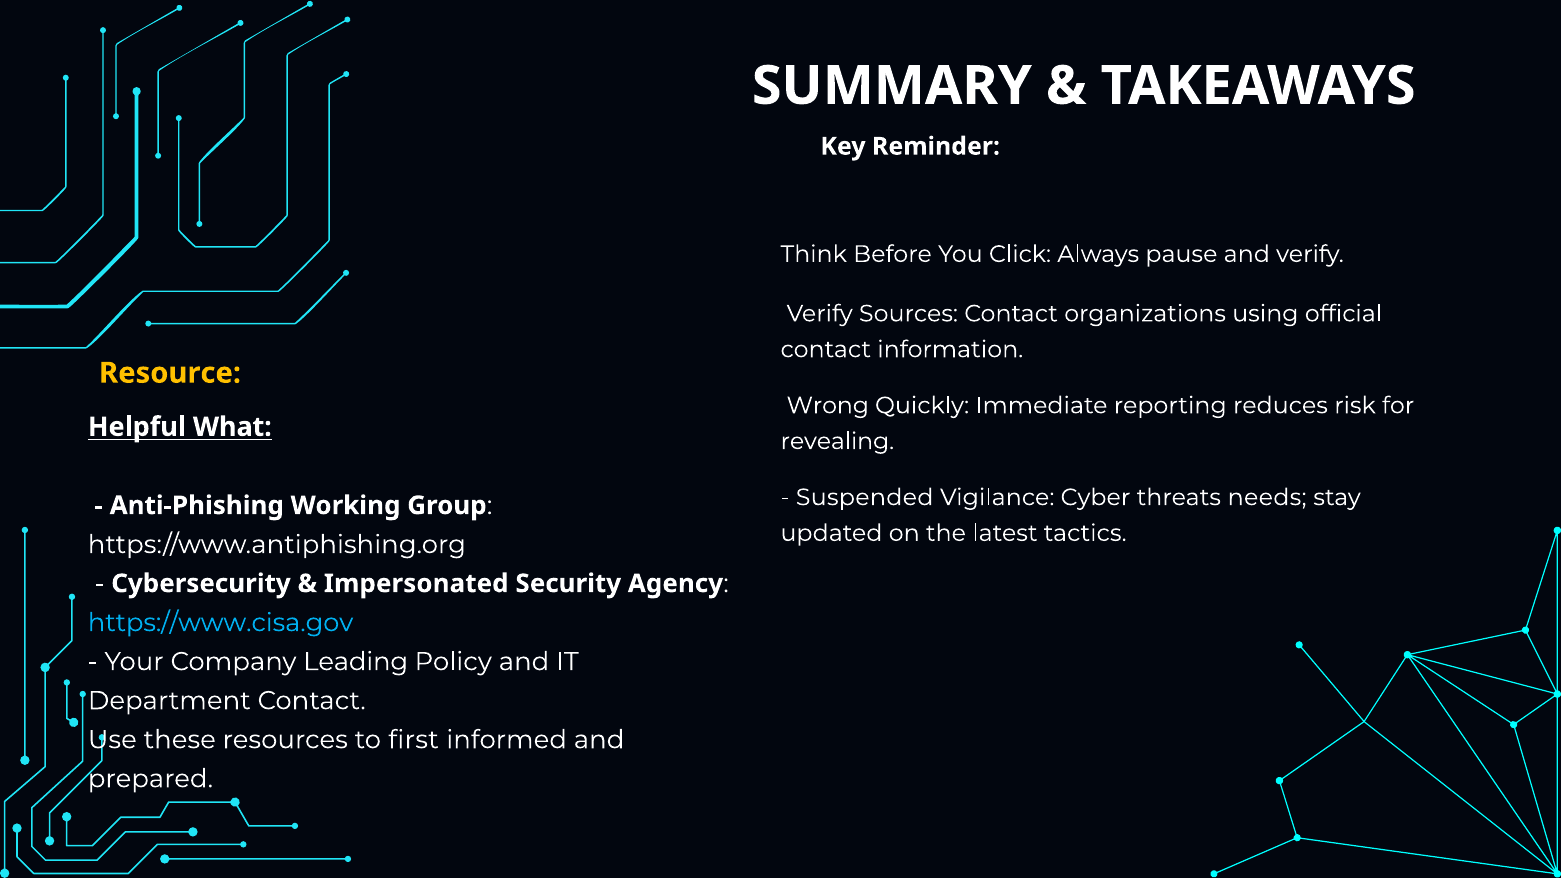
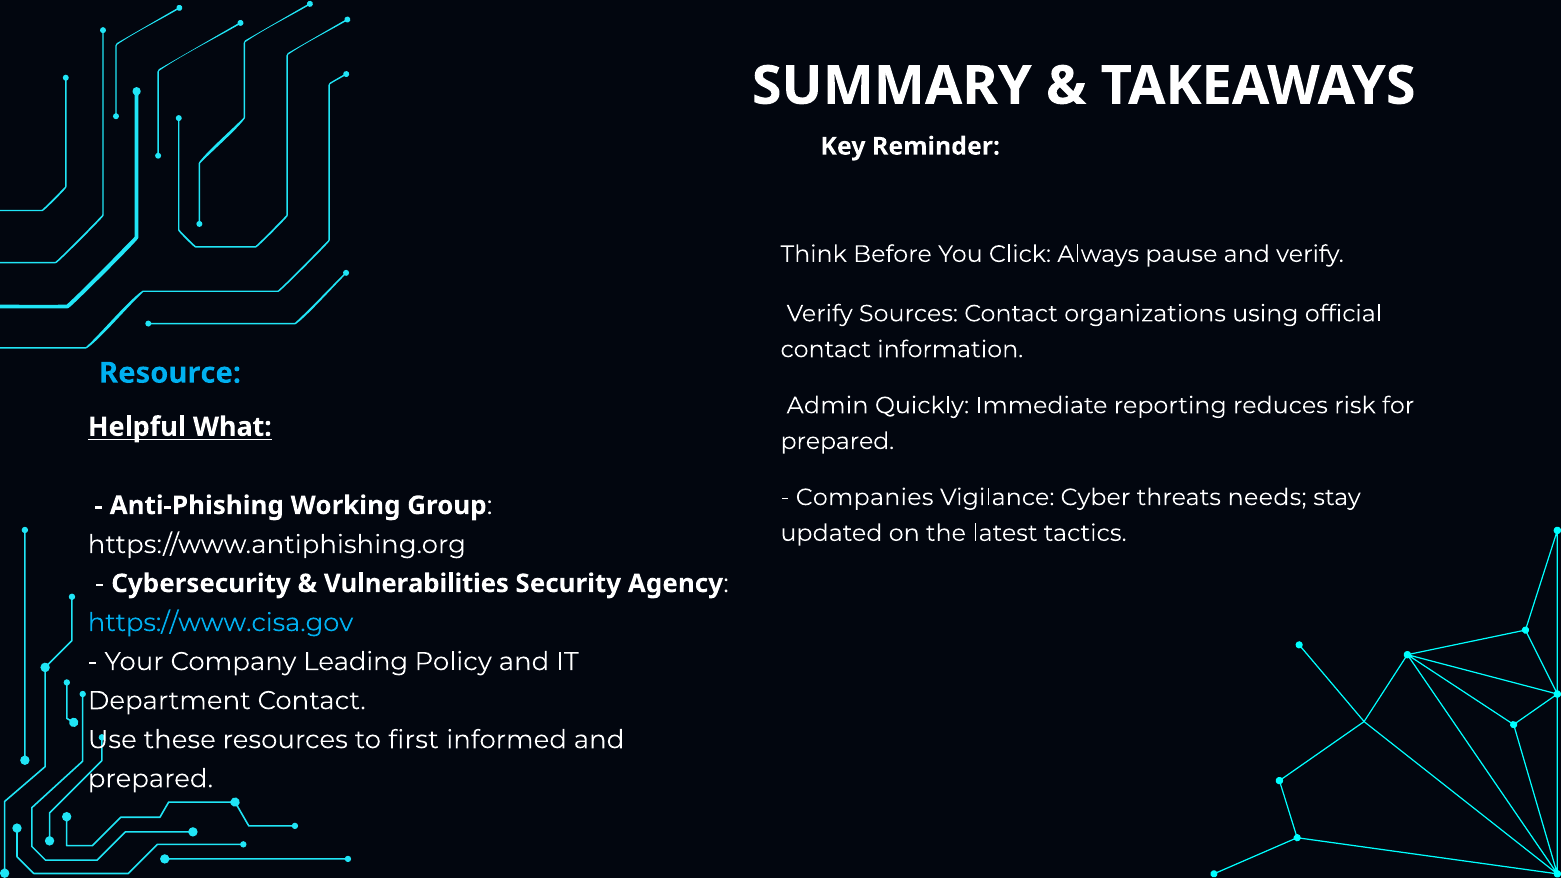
Resource colour: yellow -> light blue (170, 373)
Wrong: Wrong -> Admin (828, 405)
revealing: revealing -> prepared (837, 441)
Suspended: Suspended -> Companies (865, 497)
Impersonated: Impersonated -> Vulnerabilities (416, 584)
